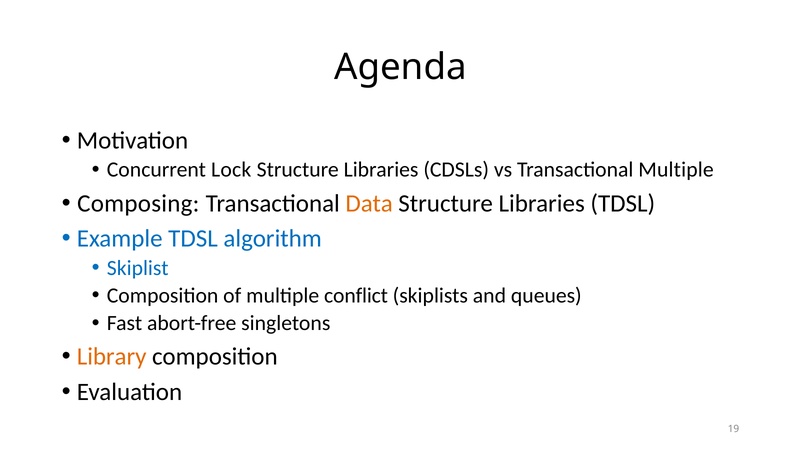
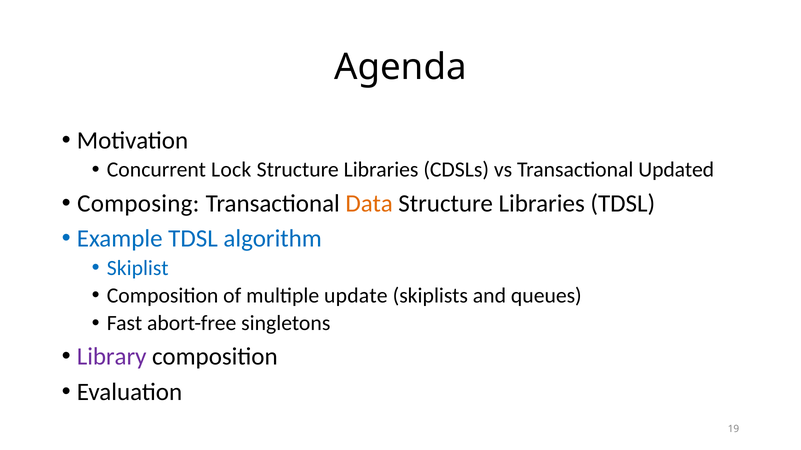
Transactional Multiple: Multiple -> Updated (676, 170)
conflict: conflict -> update (356, 296)
Library colour: orange -> purple (112, 357)
